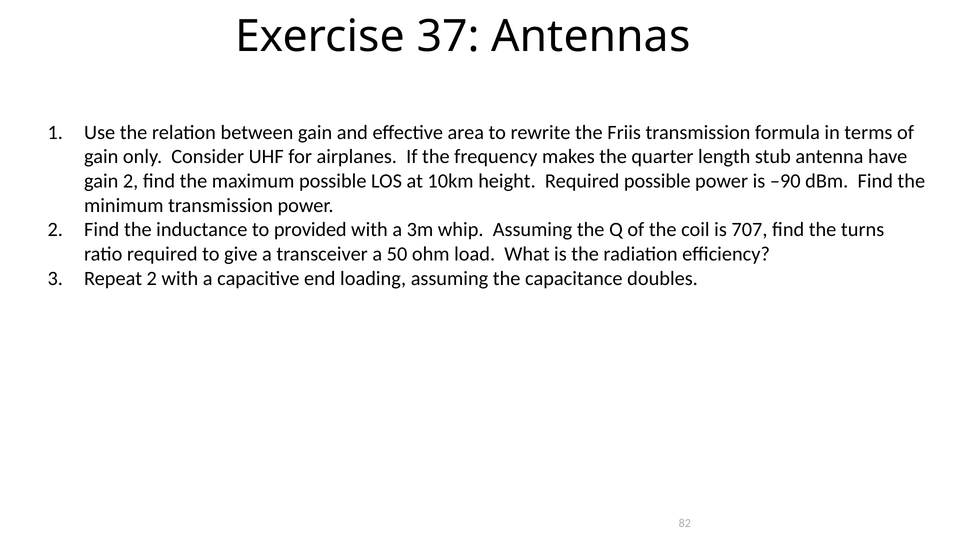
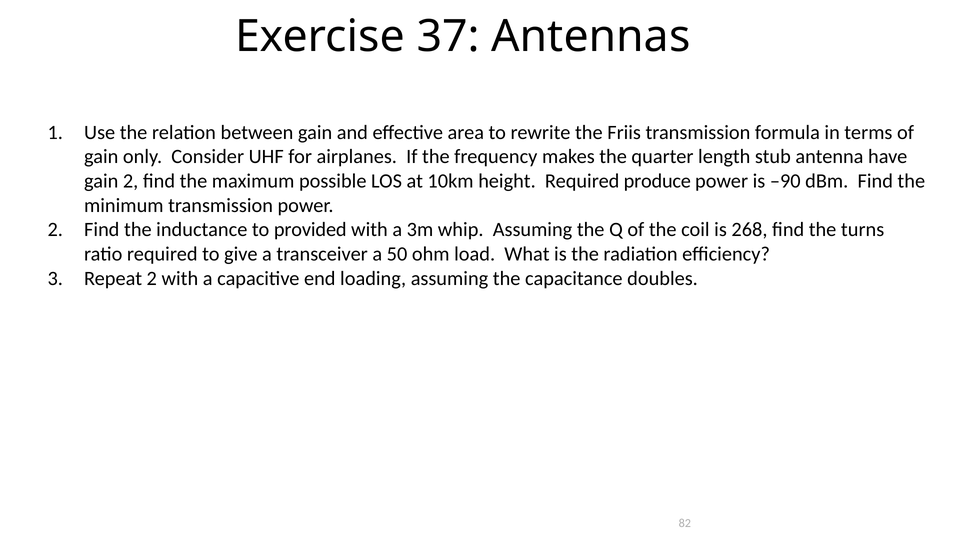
Required possible: possible -> produce (657, 181)
707: 707 -> 268 (749, 230)
